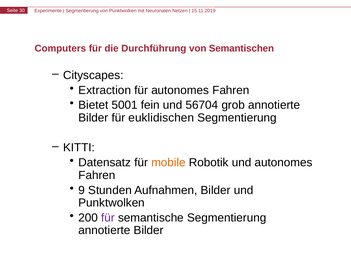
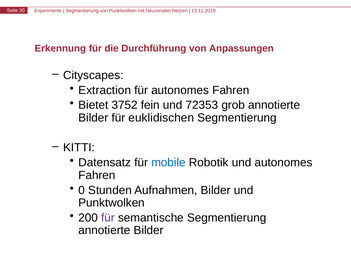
Computers: Computers -> Erkennung (60, 48)
Semantischen: Semantischen -> Anpassungen (241, 48)
5001: 5001 -> 3752 (125, 105)
56704: 56704 -> 72353 (202, 105)
mobile colour: orange -> blue (168, 163)
9: 9 -> 0 (82, 190)
